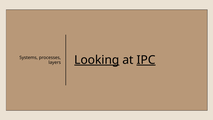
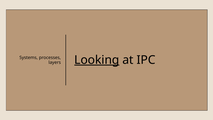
IPC underline: present -> none (146, 60)
